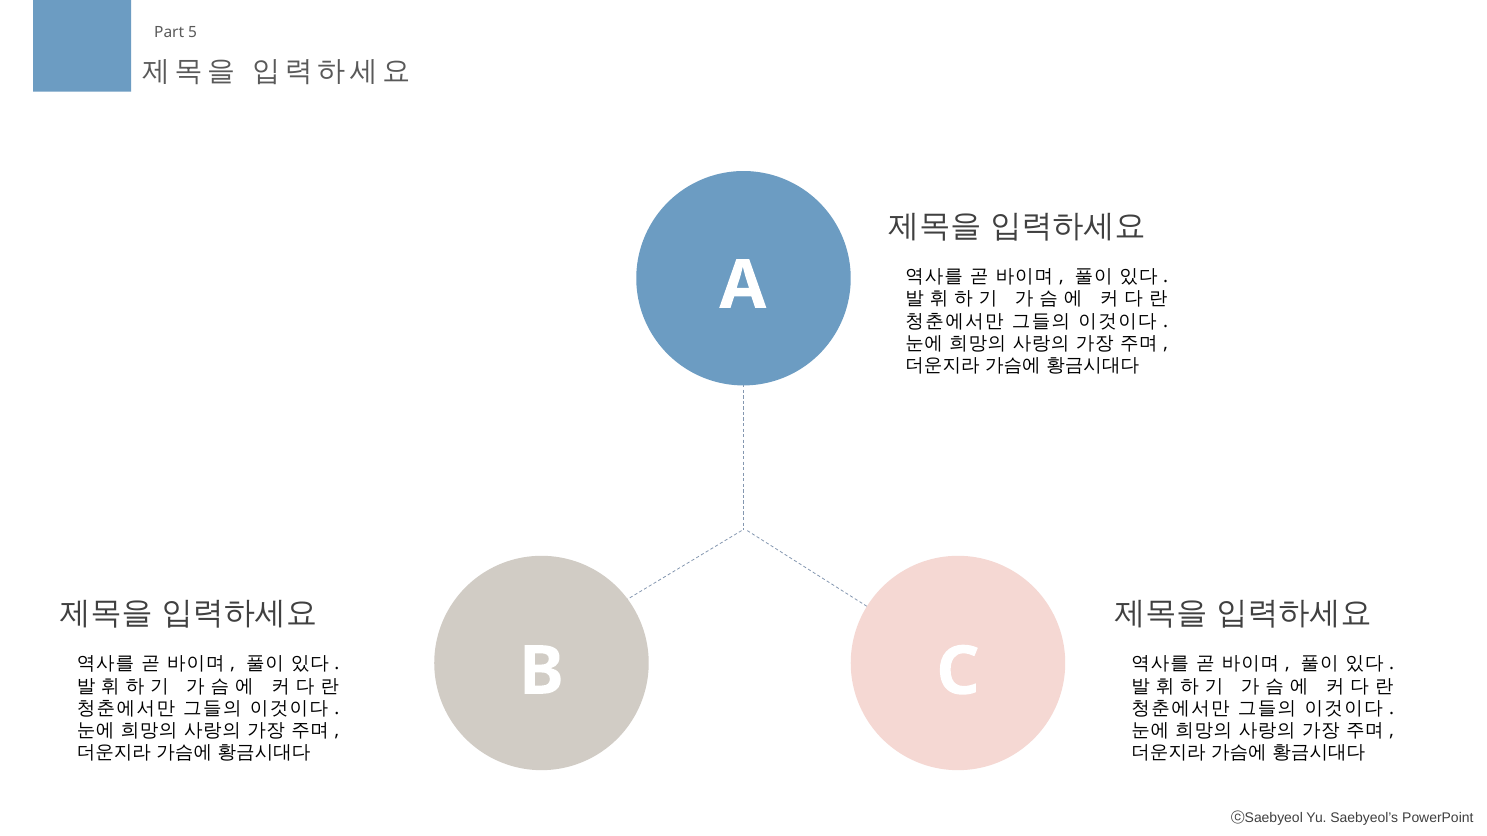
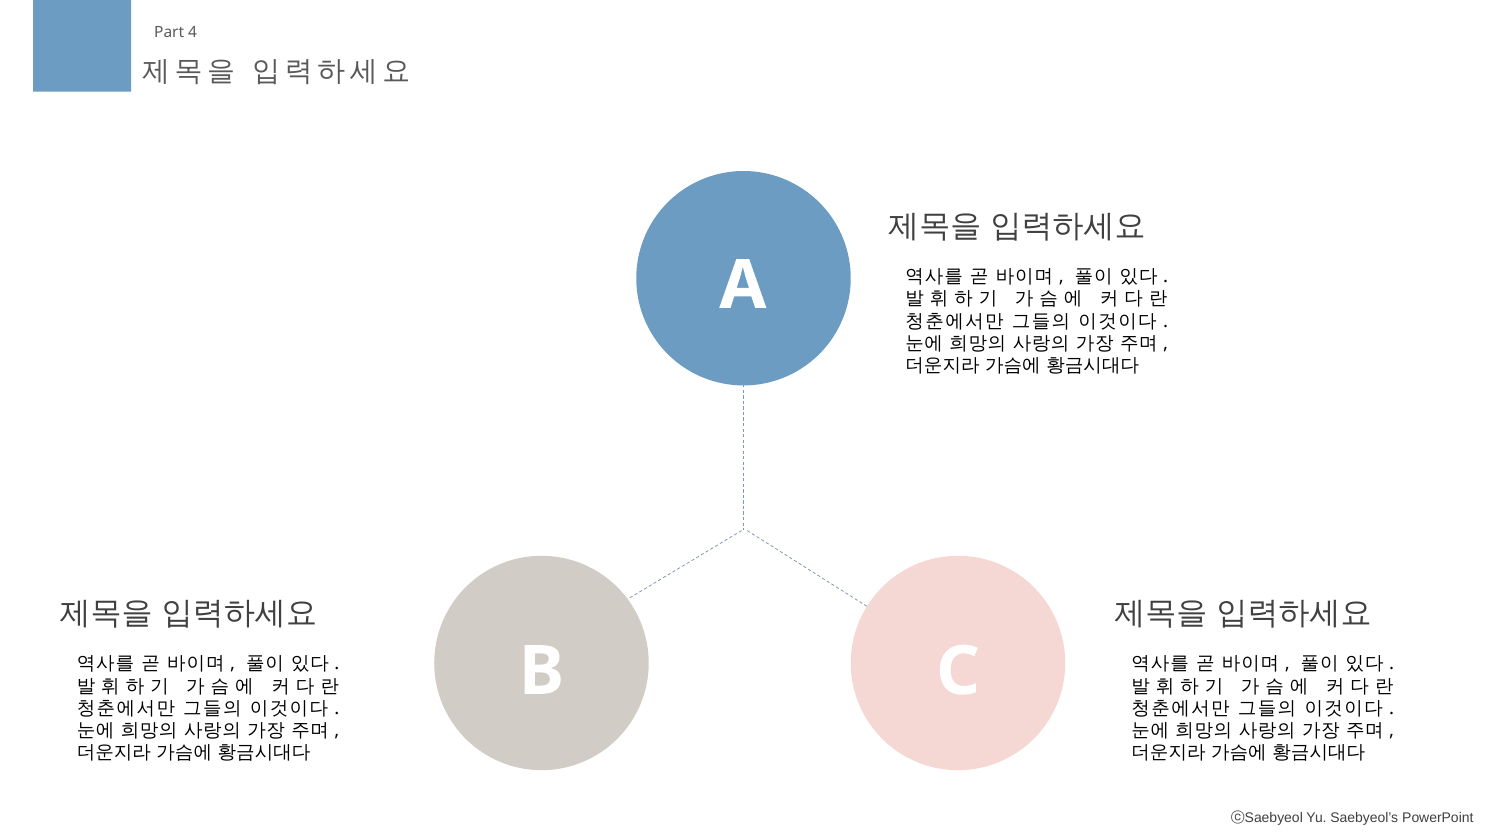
5: 5 -> 4 (192, 33)
